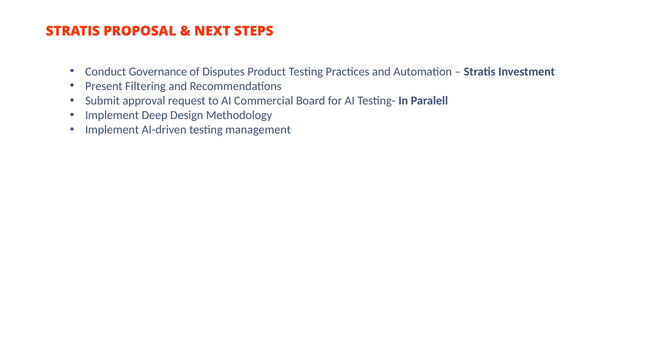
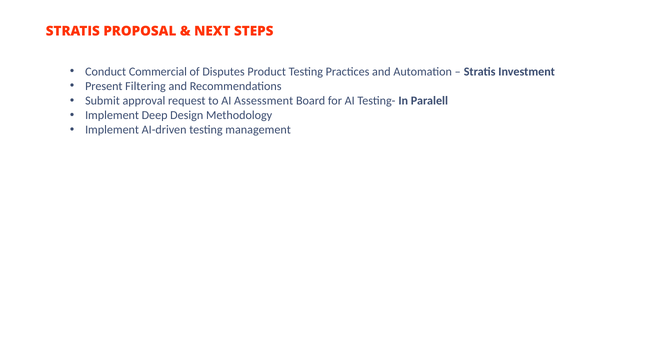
Governance: Governance -> Commercial (158, 71)
Commercial: Commercial -> Assessment (264, 100)
